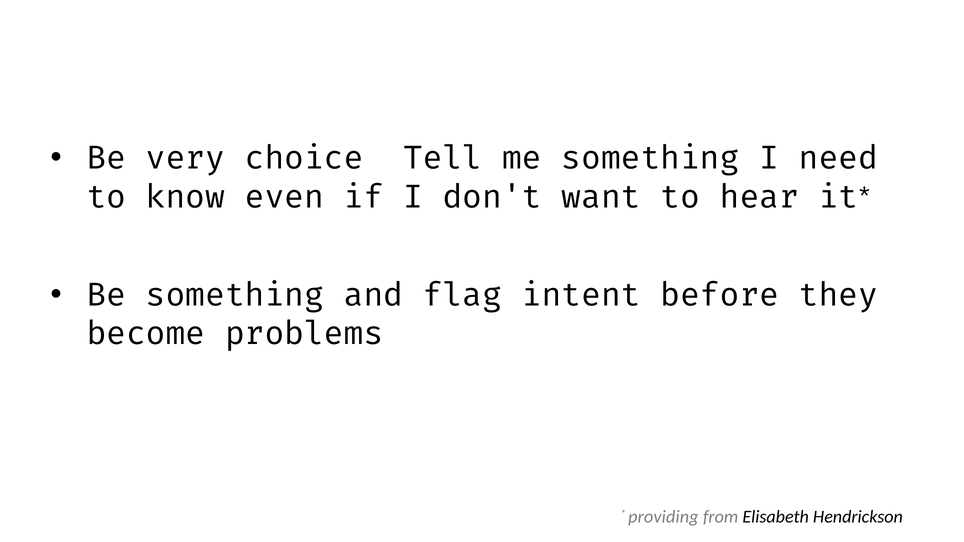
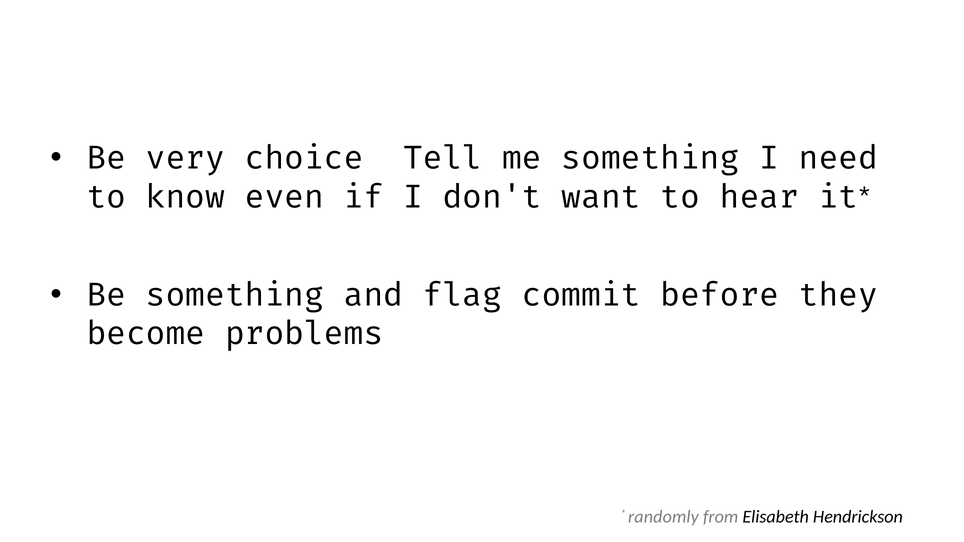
intent: intent -> commit (581, 295)
providing: providing -> randomly (663, 517)
